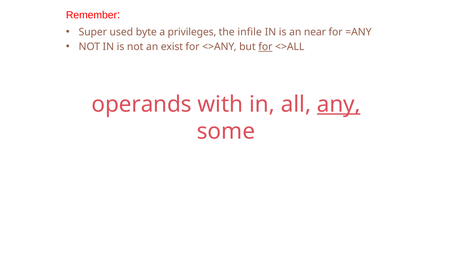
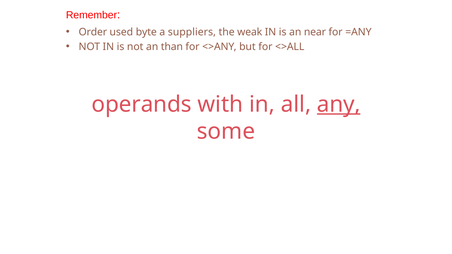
Super: Super -> Order (93, 32)
privileges: privileges -> suppliers (192, 32)
infile: infile -> weak (250, 32)
exist: exist -> than (172, 47)
for underline: present -> none (265, 47)
